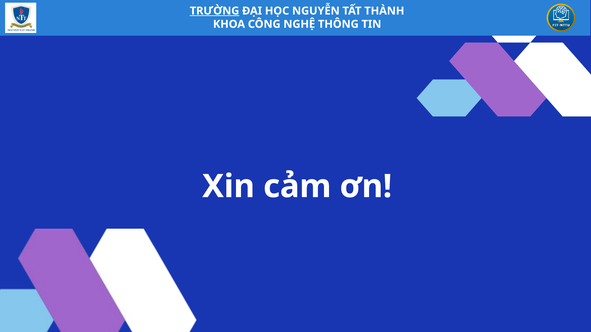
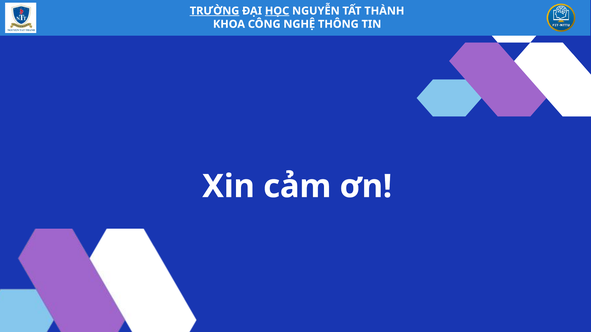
HỌC underline: none -> present (277, 11)
